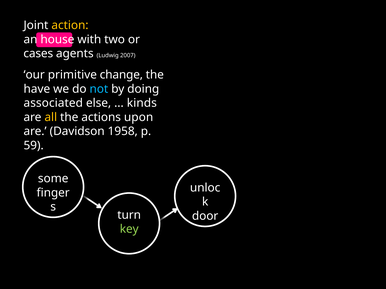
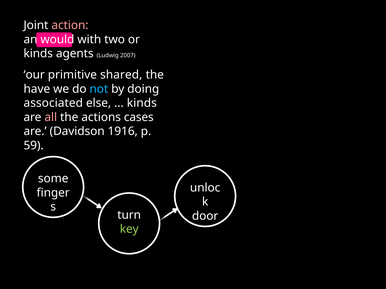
action colour: yellow -> pink (70, 25)
house: house -> would (57, 40)
cases: cases -> kinds (38, 54)
change: change -> shared (121, 75)
all colour: yellow -> pink (51, 117)
upon: upon -> cases (139, 117)
1958: 1958 -> 1916 (123, 132)
